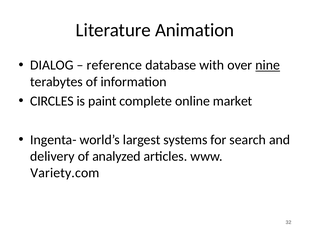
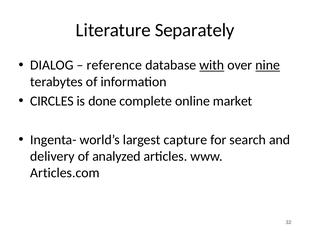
Animation: Animation -> Separately (195, 30)
with underline: none -> present (212, 65)
paint: paint -> done (102, 101)
systems: systems -> capture (185, 139)
Variety.com: Variety.com -> Articles.com (65, 173)
